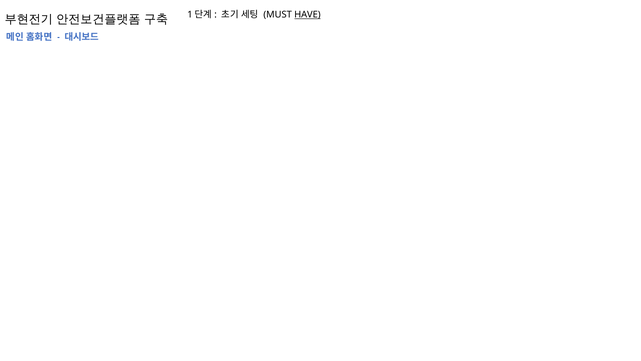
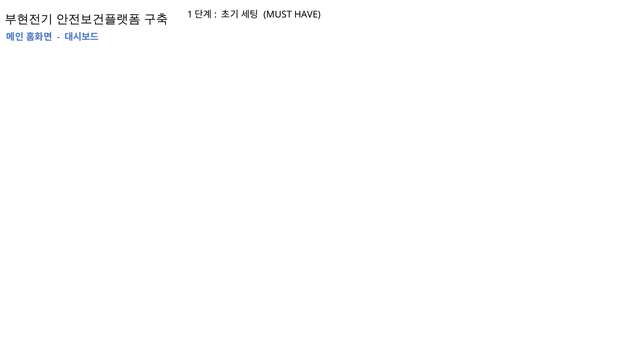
HAVE underline: present -> none (307, 15)
